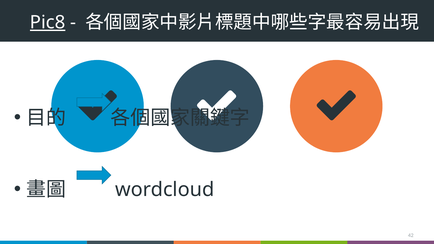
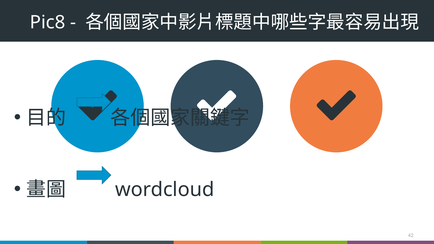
Pic8 underline: present -> none (48, 22)
